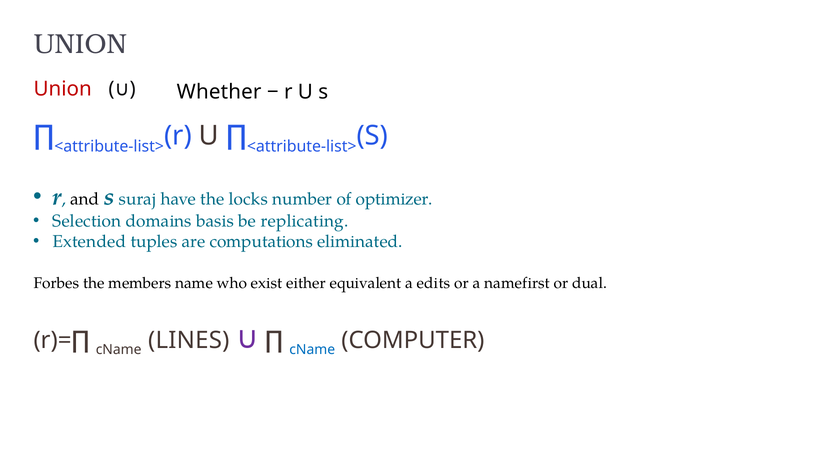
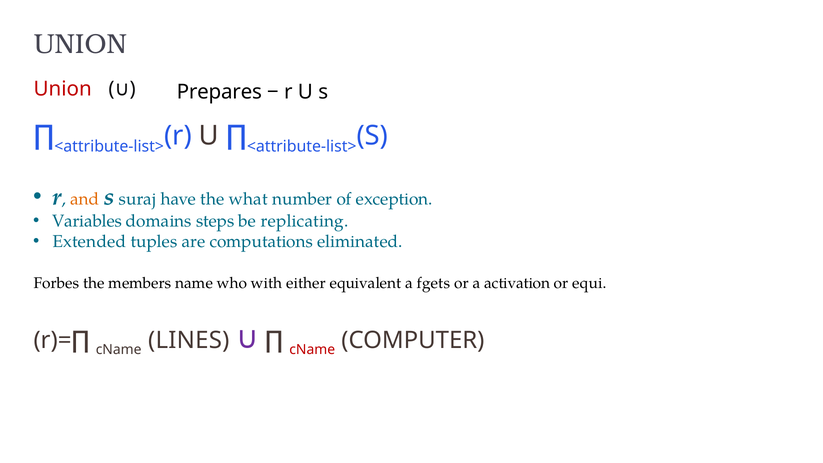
Whether: Whether -> Prepares (219, 92)
and colour: black -> orange (85, 199)
locks: locks -> what (248, 199)
optimizer: optimizer -> exception (394, 199)
Selection: Selection -> Variables (87, 221)
basis: basis -> steps (215, 221)
exist: exist -> with (267, 283)
edits: edits -> fgets (434, 283)
namefirst: namefirst -> activation (517, 283)
dual: dual -> equi (590, 283)
cName colour: blue -> red (312, 350)
